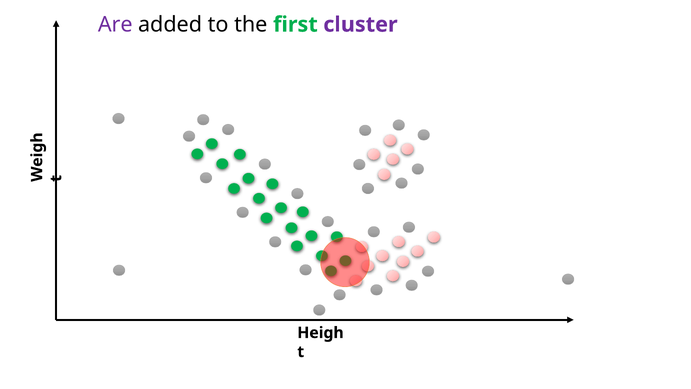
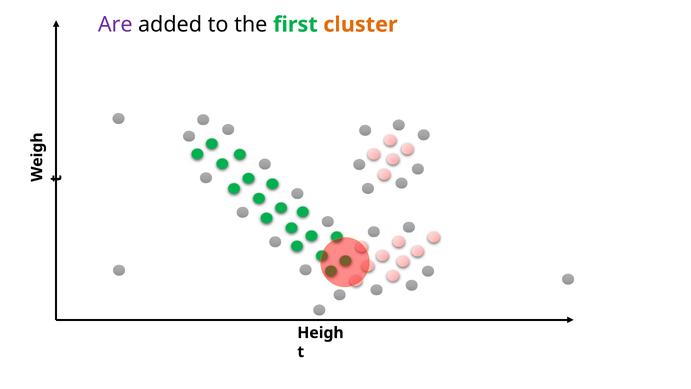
cluster colour: purple -> orange (360, 25)
